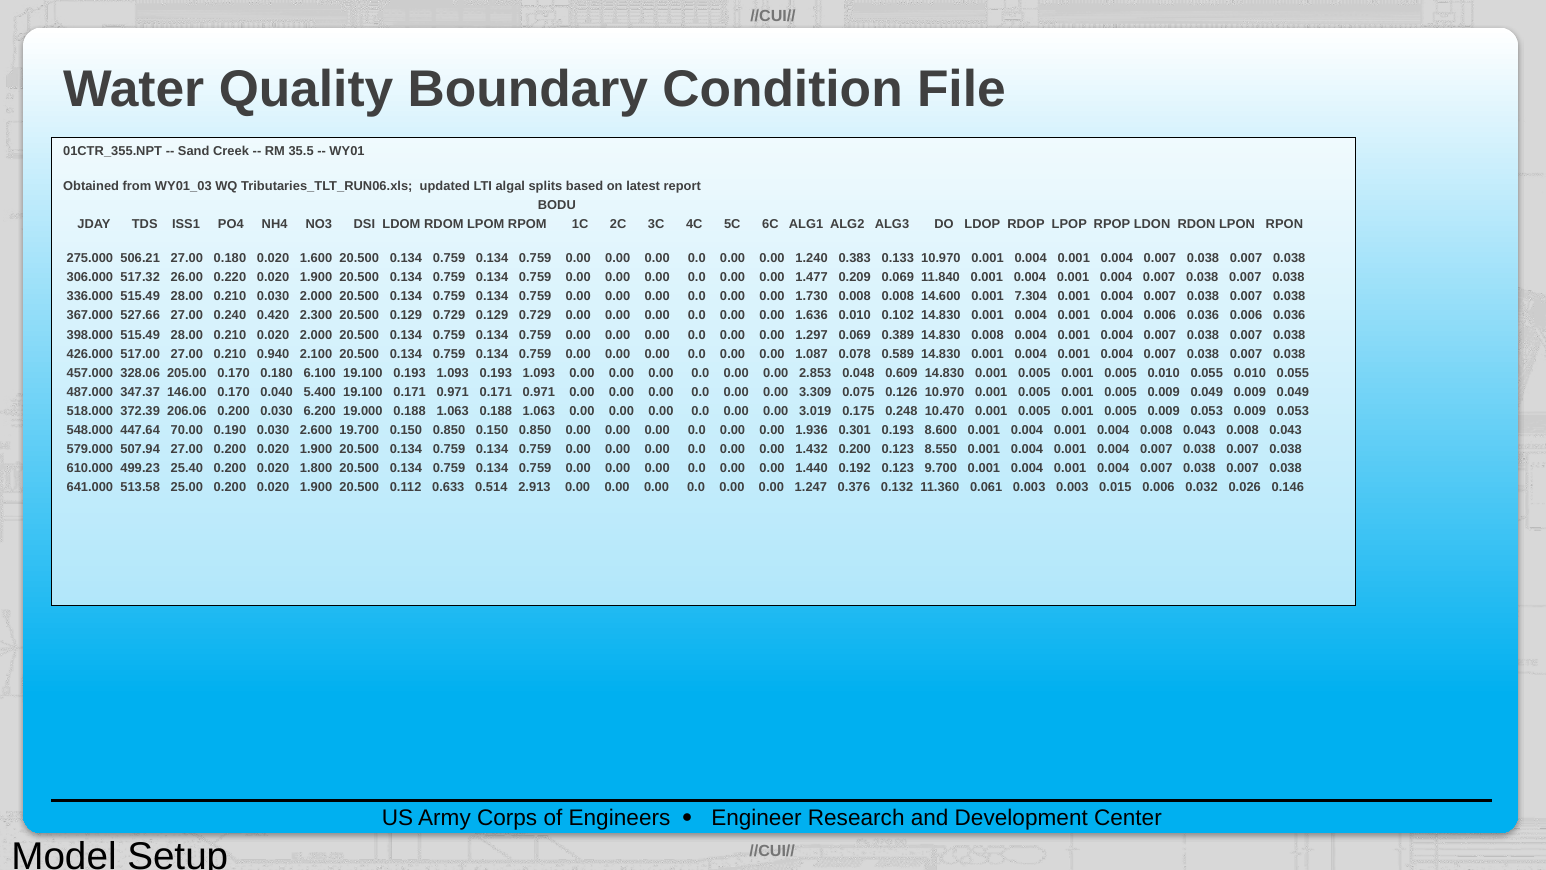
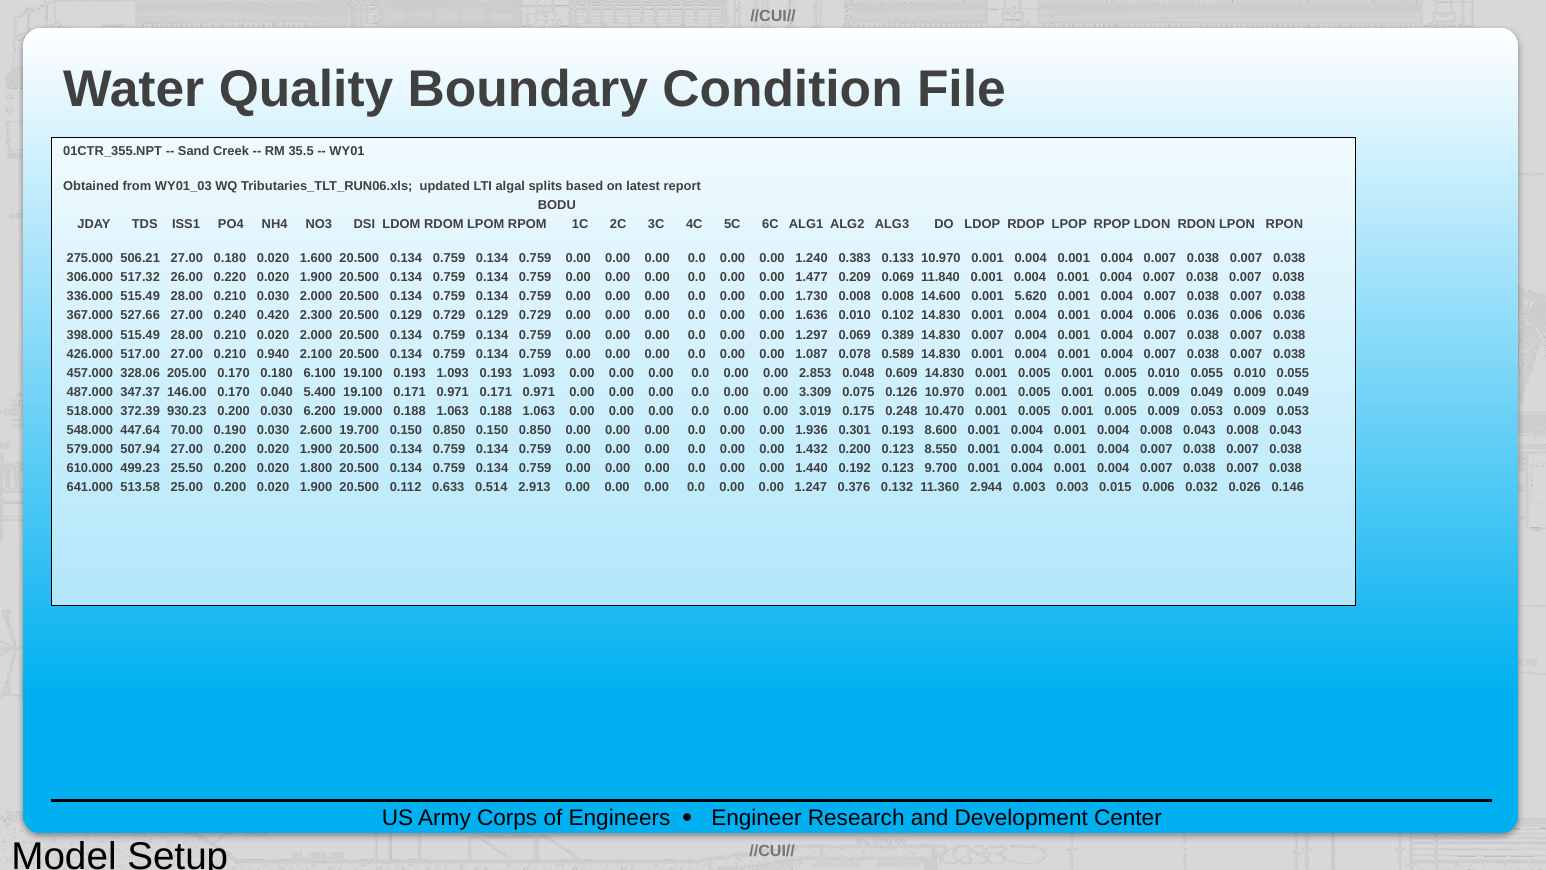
7.304: 7.304 -> 5.620 (1031, 297)
14.830 0.008: 0.008 -> 0.007 (988, 335)
206.06: 206.06 -> 930.23 (187, 411)
25.40: 25.40 -> 25.50 (187, 468)
0.061: 0.061 -> 2.944 (986, 487)
